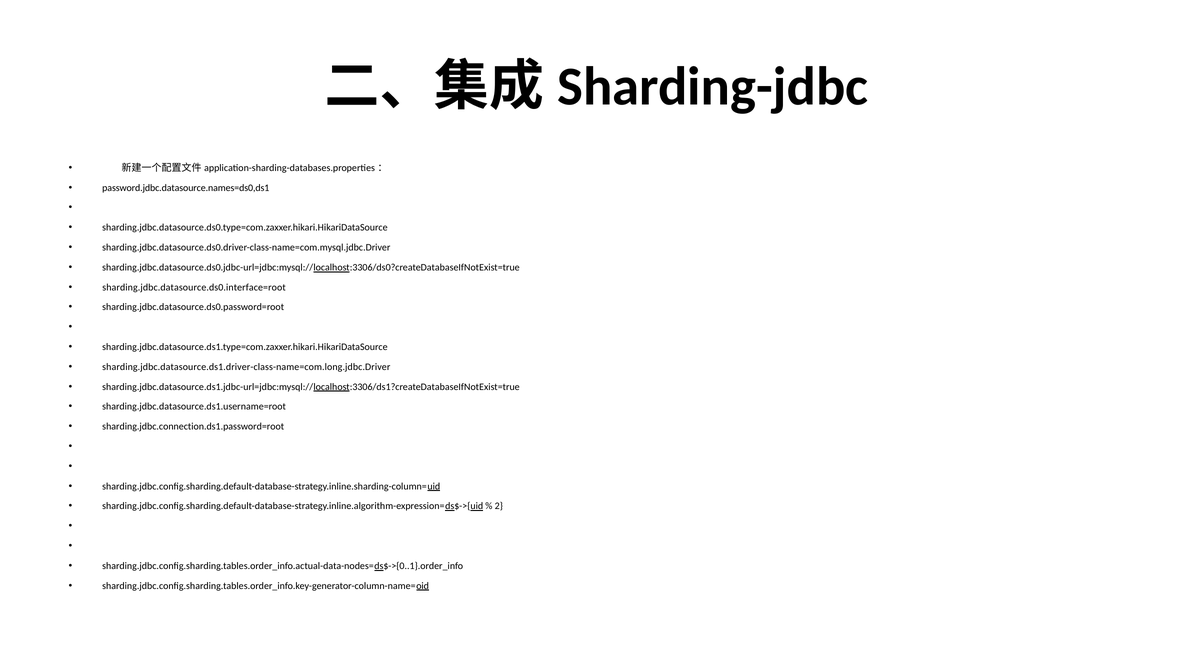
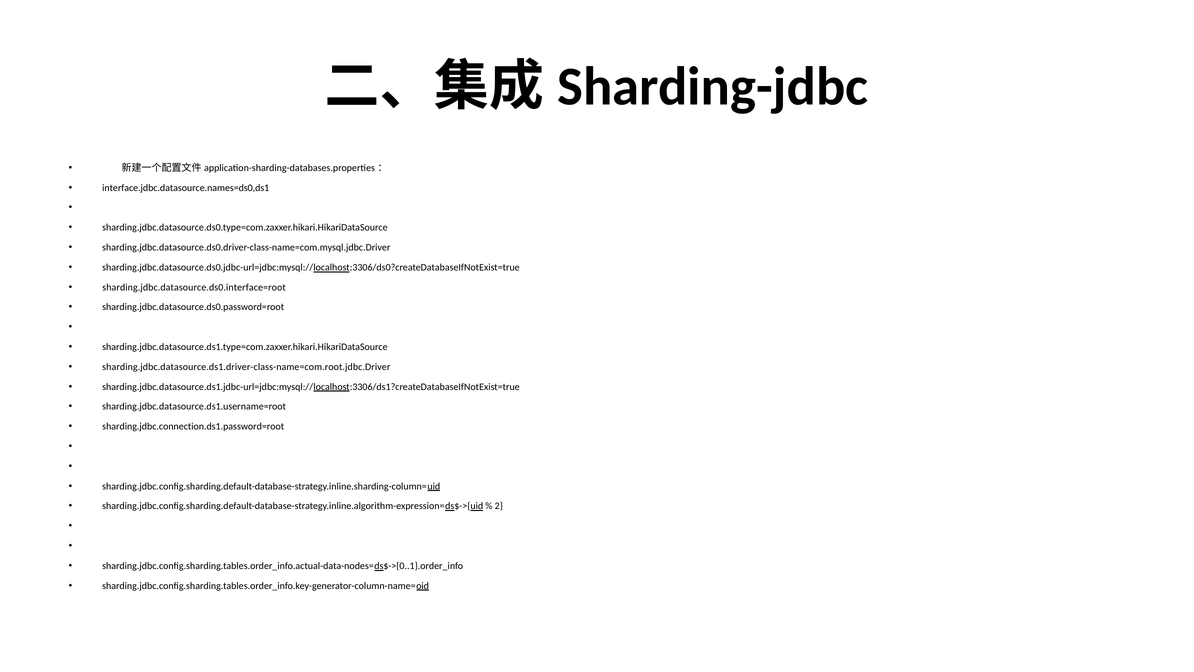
password.jdbc.datasource.names=ds0,ds1: password.jdbc.datasource.names=ds0,ds1 -> interface.jdbc.datasource.names=ds0,ds1 (186, 188)
sharding.jdbc.datasource.ds1.driver-class-name=com.long.jdbc.Driver: sharding.jdbc.datasource.ds1.driver-class-name=com.long.jdbc.Driver -> sharding.jdbc.datasource.ds1.driver-class-name=com.root.jdbc.Driver (246, 367)
